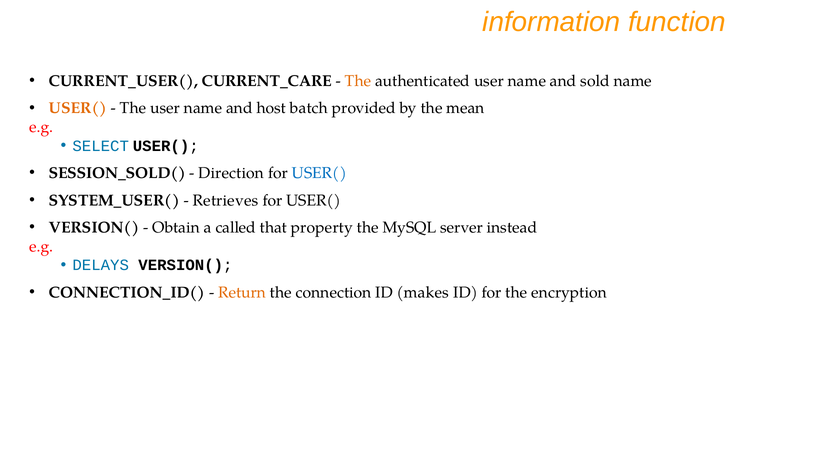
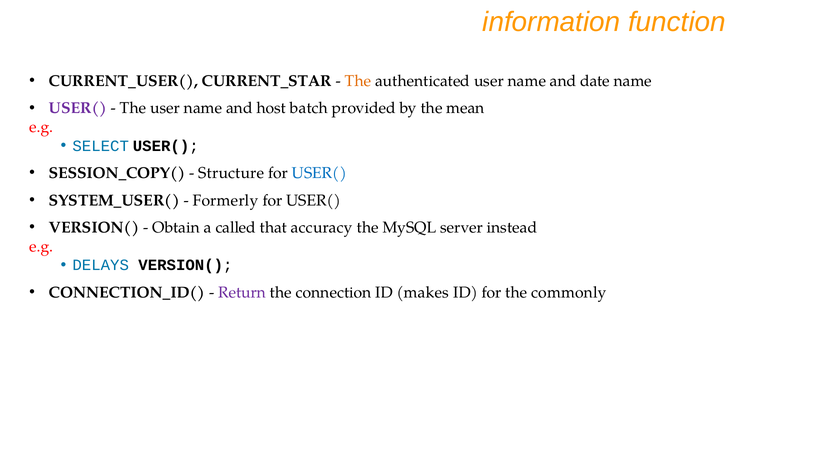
CURRENT_CARE: CURRENT_CARE -> CURRENT_STAR (267, 81)
sold: sold -> date (595, 81)
USER( colour: orange -> purple (78, 108)
SESSION_SOLD(: SESSION_SOLD( -> SESSION_COPY( (117, 173)
Direction: Direction -> Structure (231, 173)
Retrieves: Retrieves -> Formerly (226, 200)
property: property -> accuracy (322, 227)
Return colour: orange -> purple (242, 292)
encryption: encryption -> commonly (569, 292)
